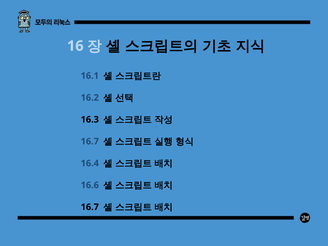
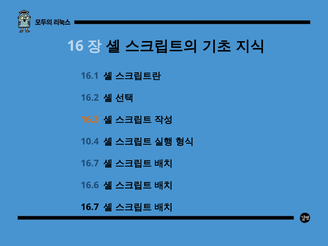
16.3 colour: black -> orange (90, 120)
16.7: 16.7 -> 10.4 (90, 141)
16.4: 16.4 -> 16.7 (90, 163)
